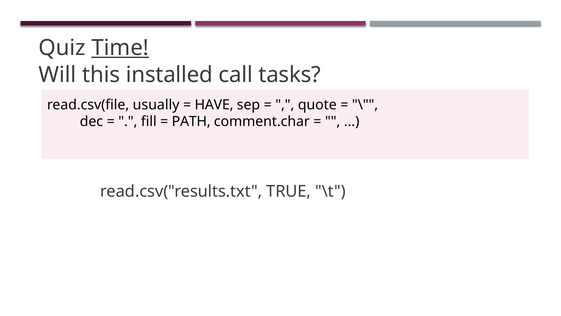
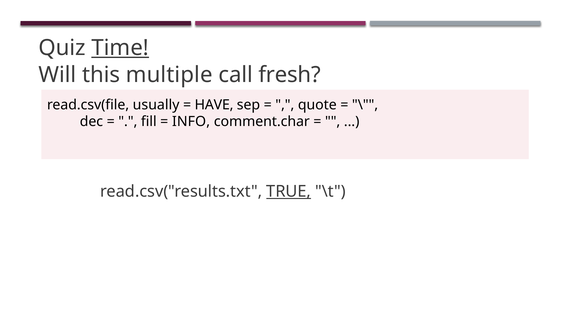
installed: installed -> multiple (169, 75)
tasks: tasks -> fresh (290, 75)
PATH: PATH -> INFO (191, 121)
TRUE underline: none -> present (289, 191)
